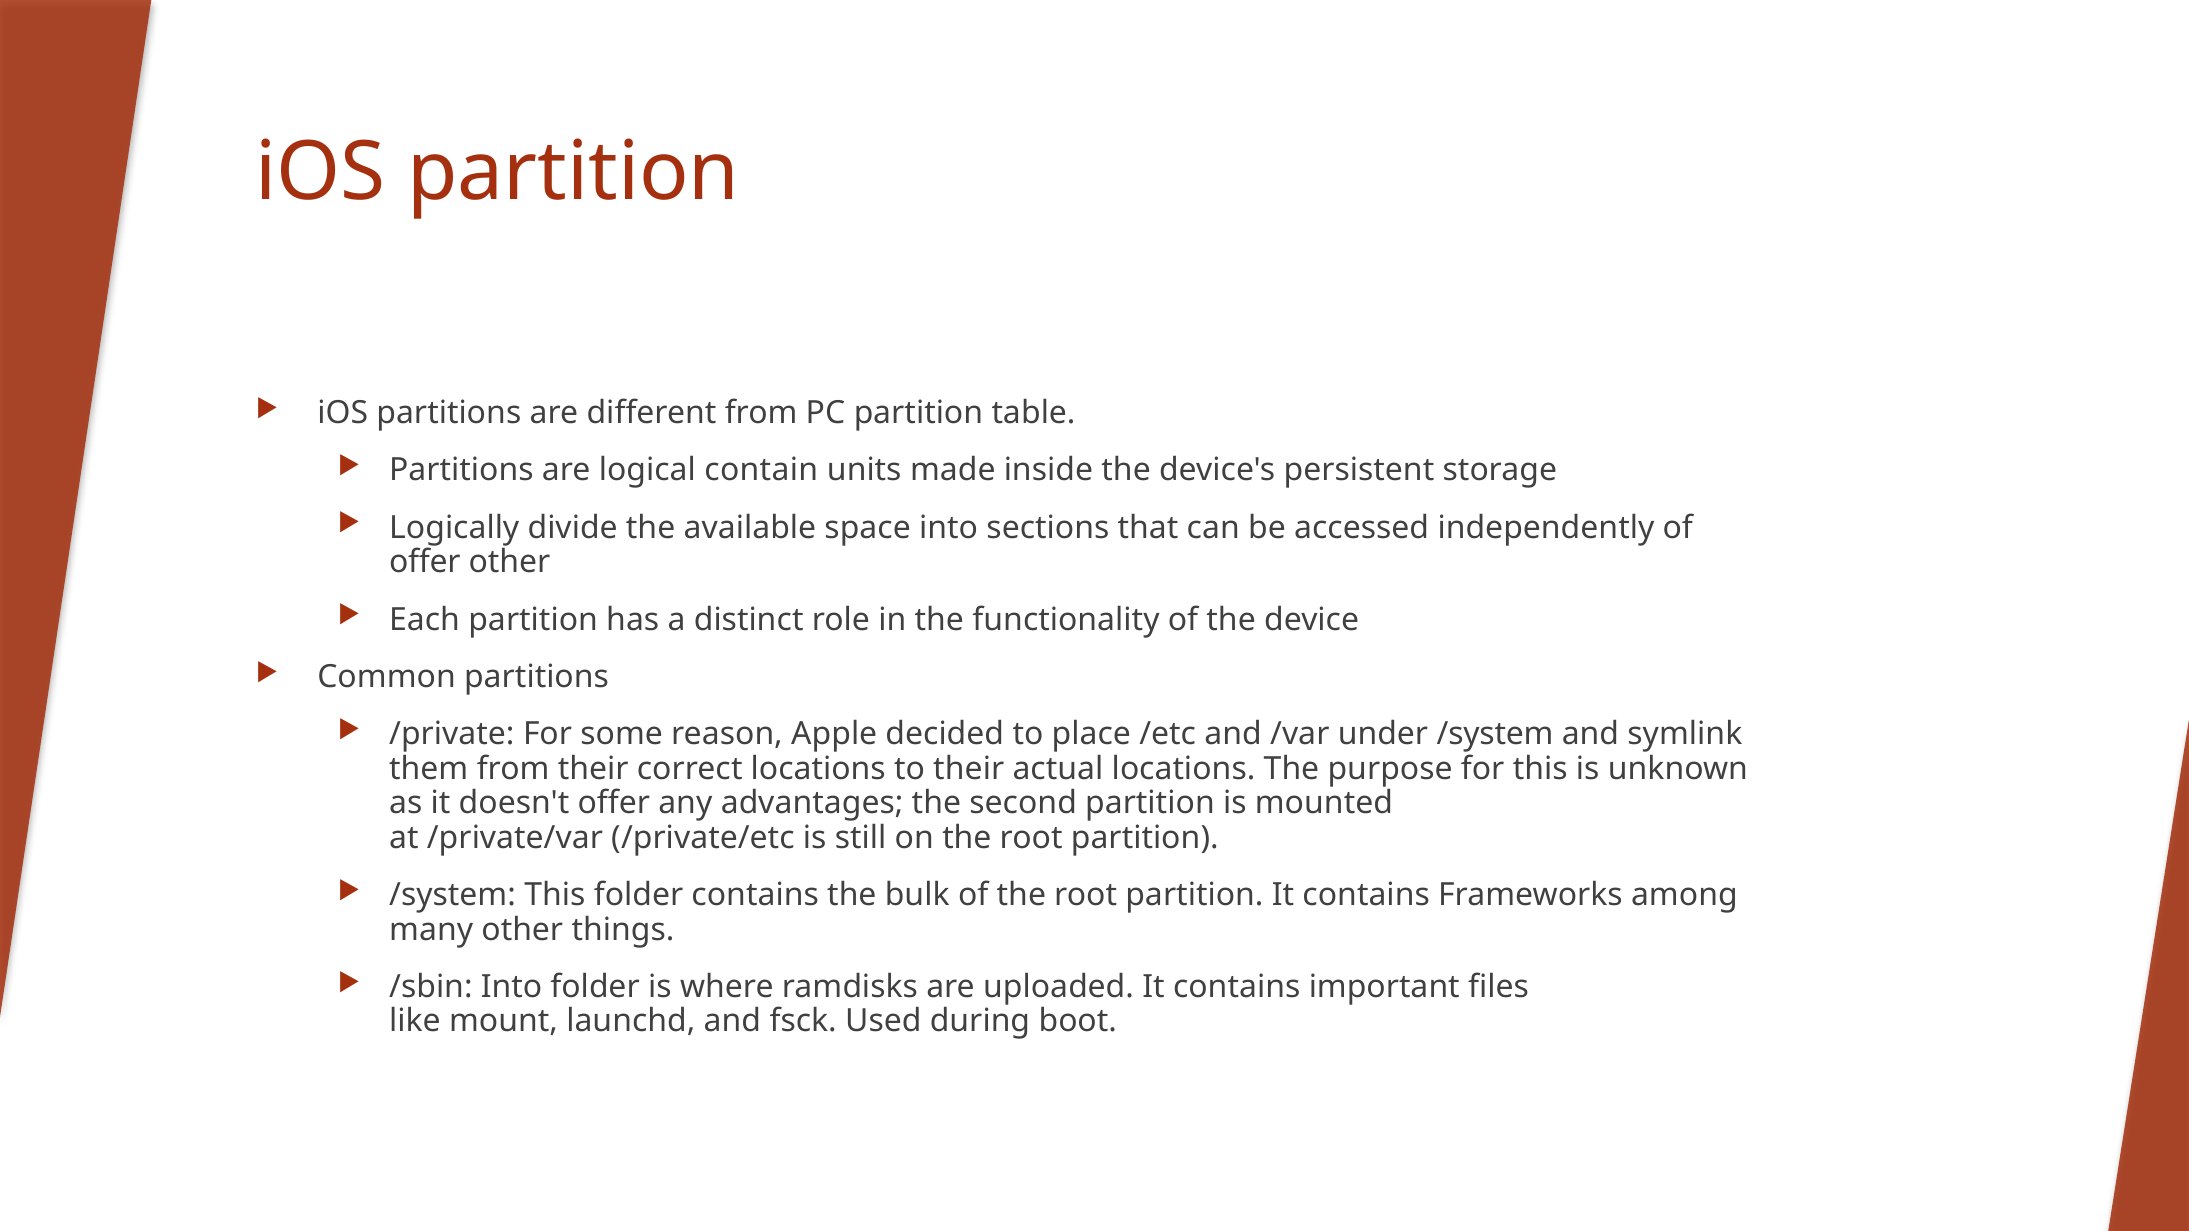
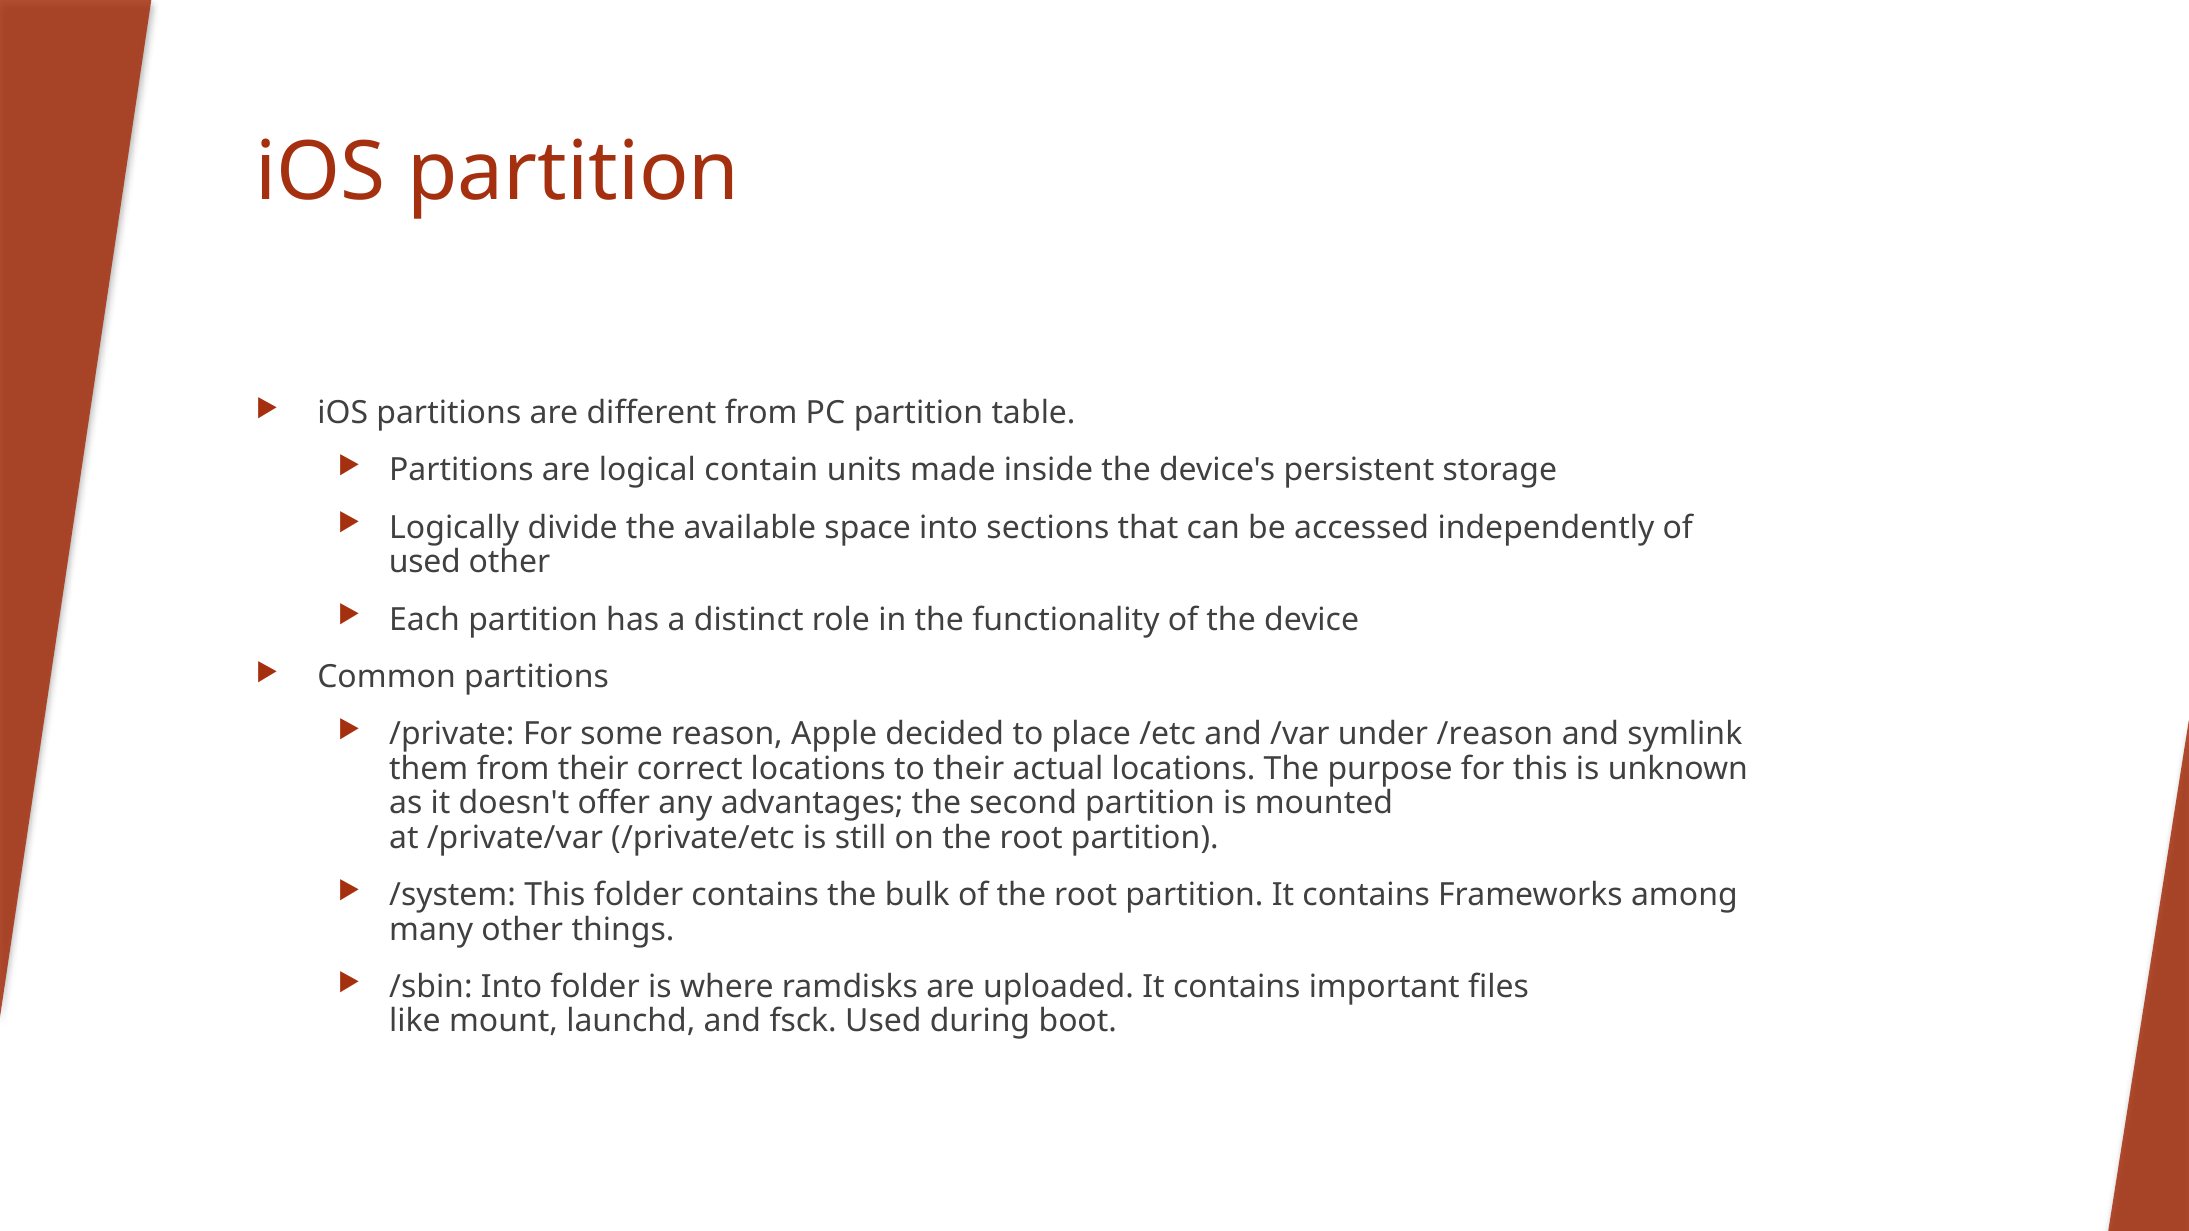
offer: offer -> used (425, 562)
under /system: /system -> /reason (1495, 734)
